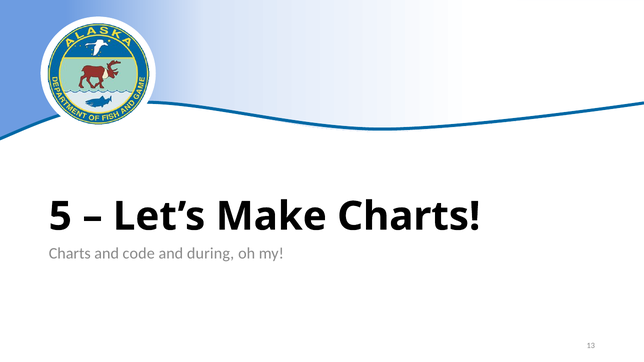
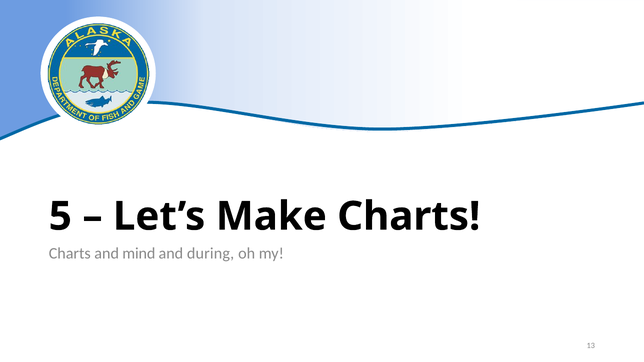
code: code -> mind (139, 253)
